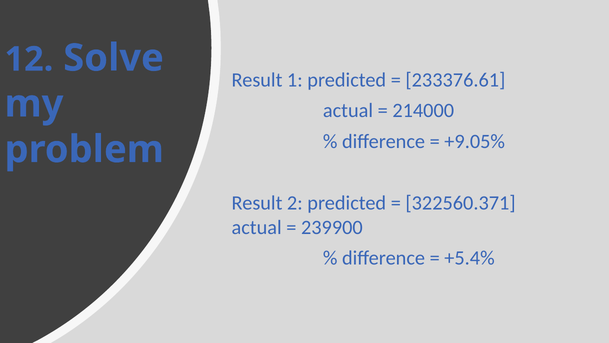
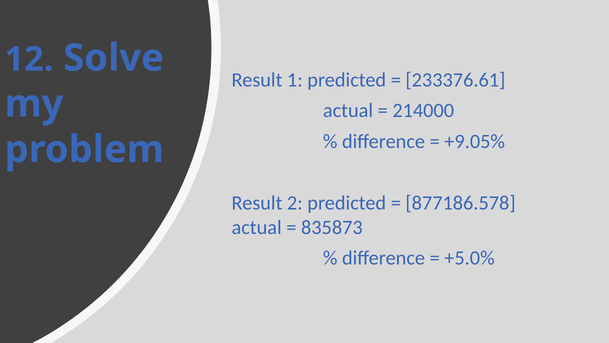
322560.371: 322560.371 -> 877186.578 (461, 203)
239900: 239900 -> 835873 (332, 227)
+5.4%: +5.4% -> +5.0% (469, 258)
